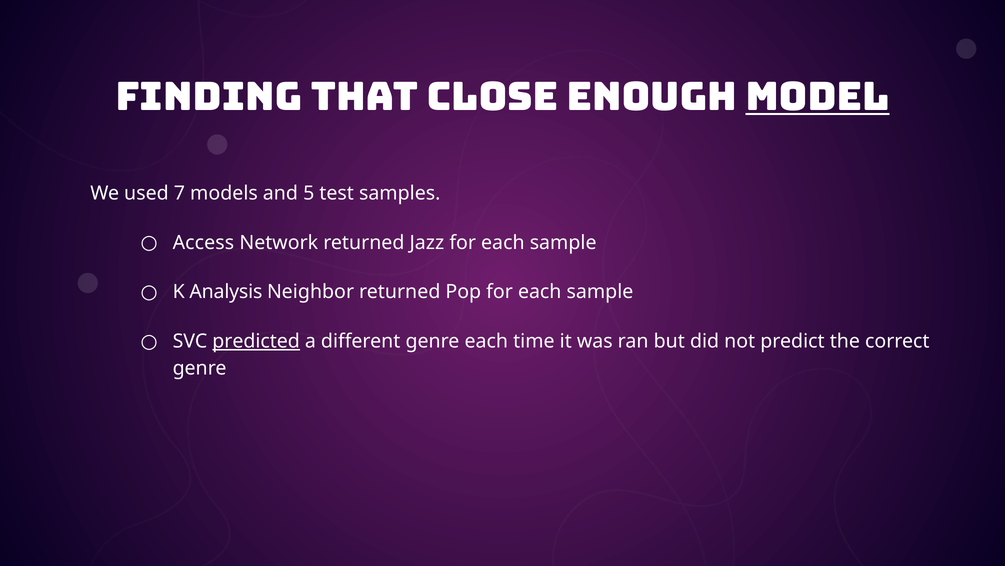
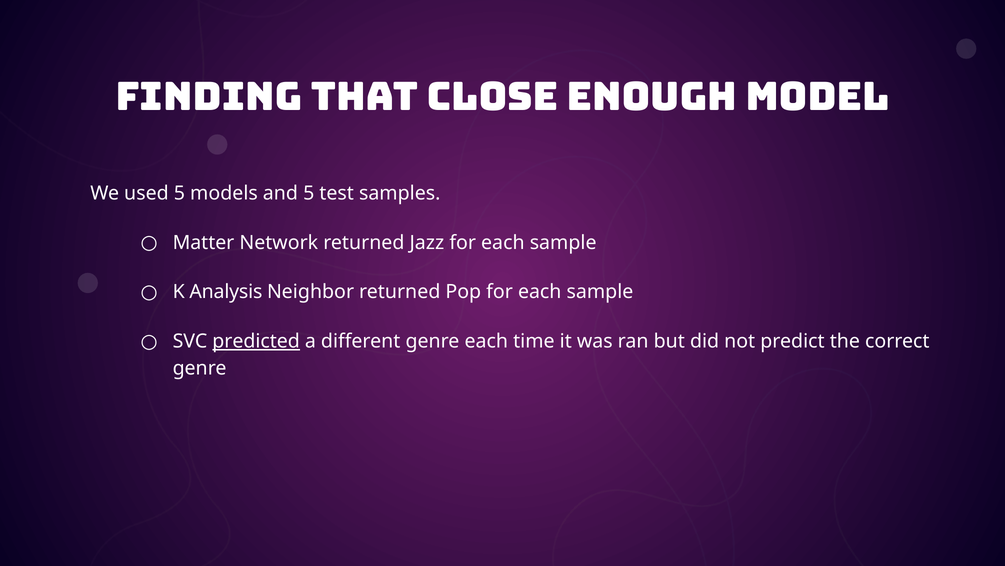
MODEL underline: present -> none (818, 97)
used 7: 7 -> 5 (179, 193)
Access: Access -> Matter (203, 242)
